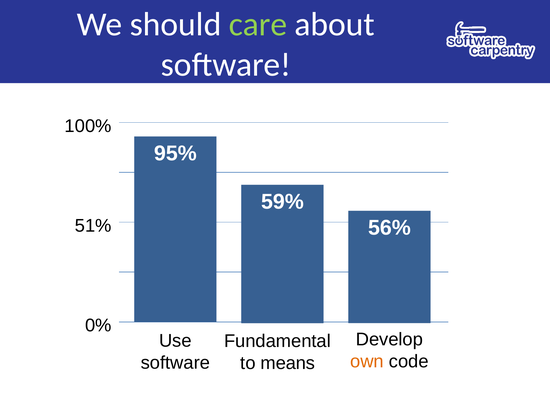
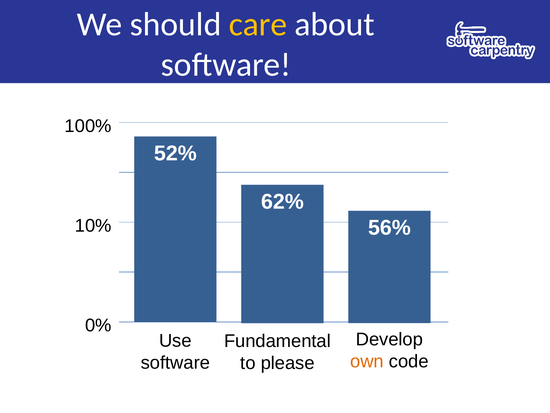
care colour: light green -> yellow (258, 24)
95%: 95% -> 52% (175, 153)
59%: 59% -> 62% (282, 202)
51%: 51% -> 10% (93, 226)
means: means -> please (288, 363)
